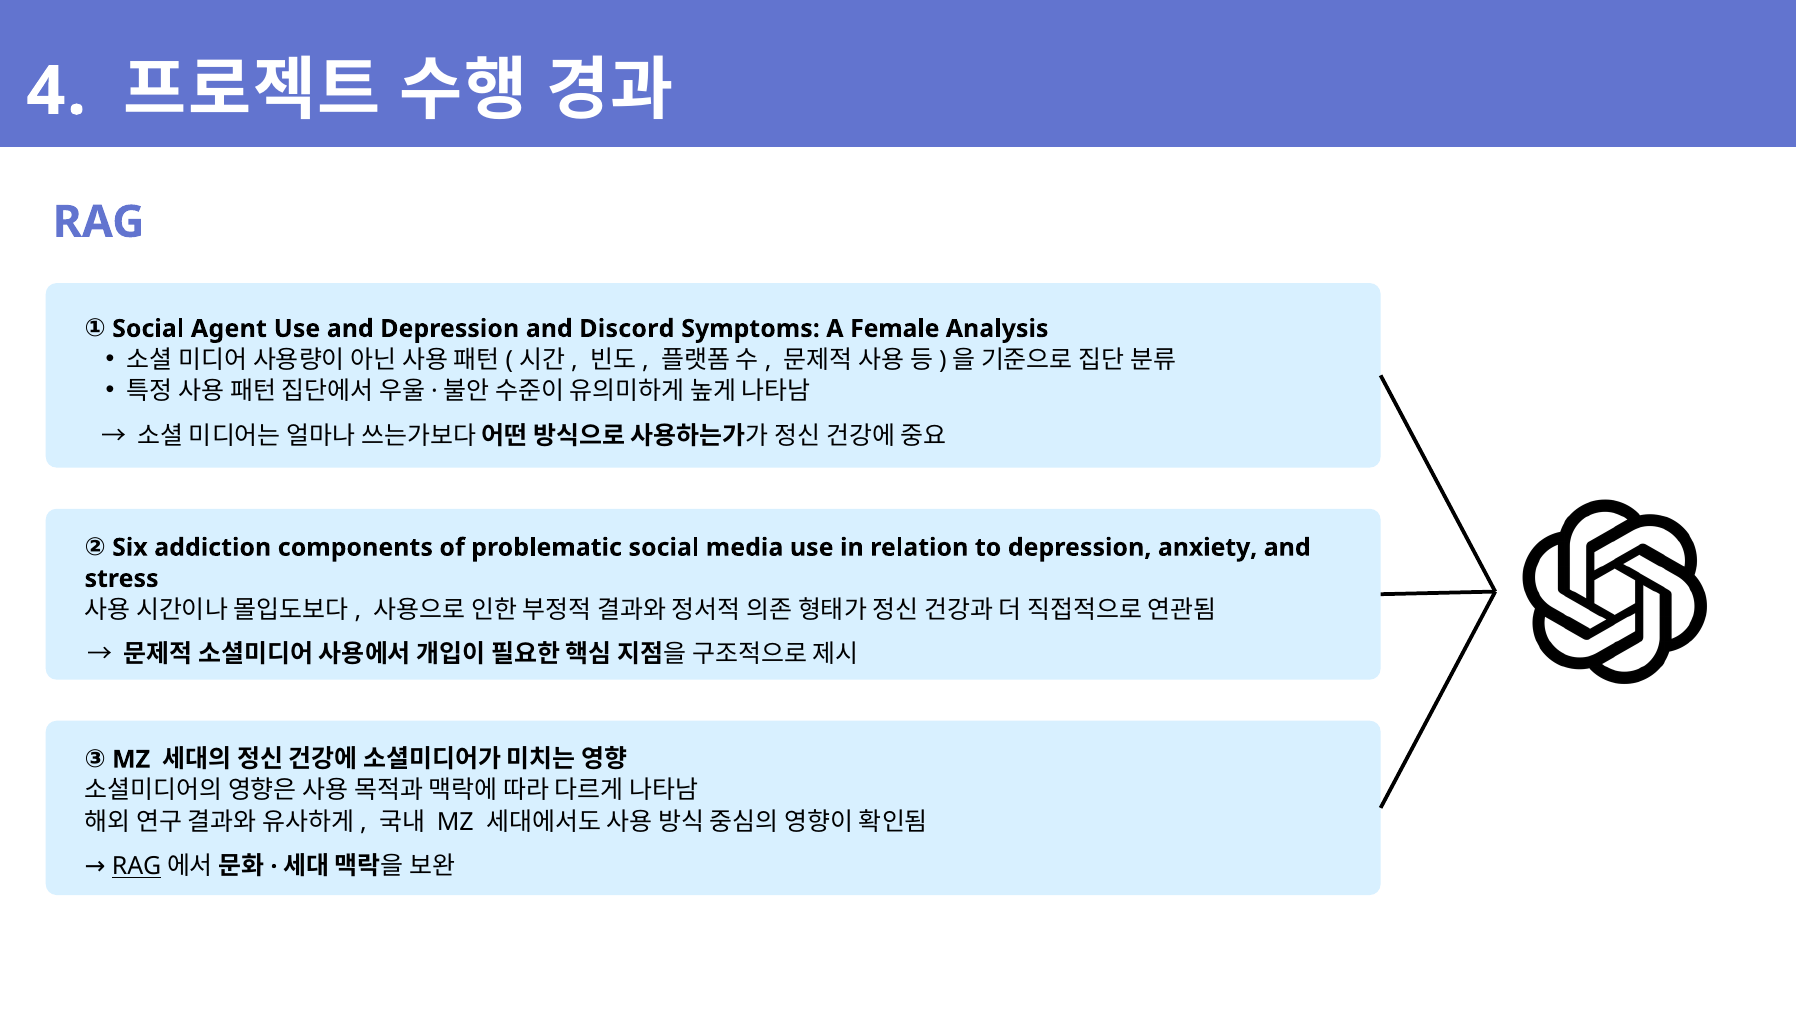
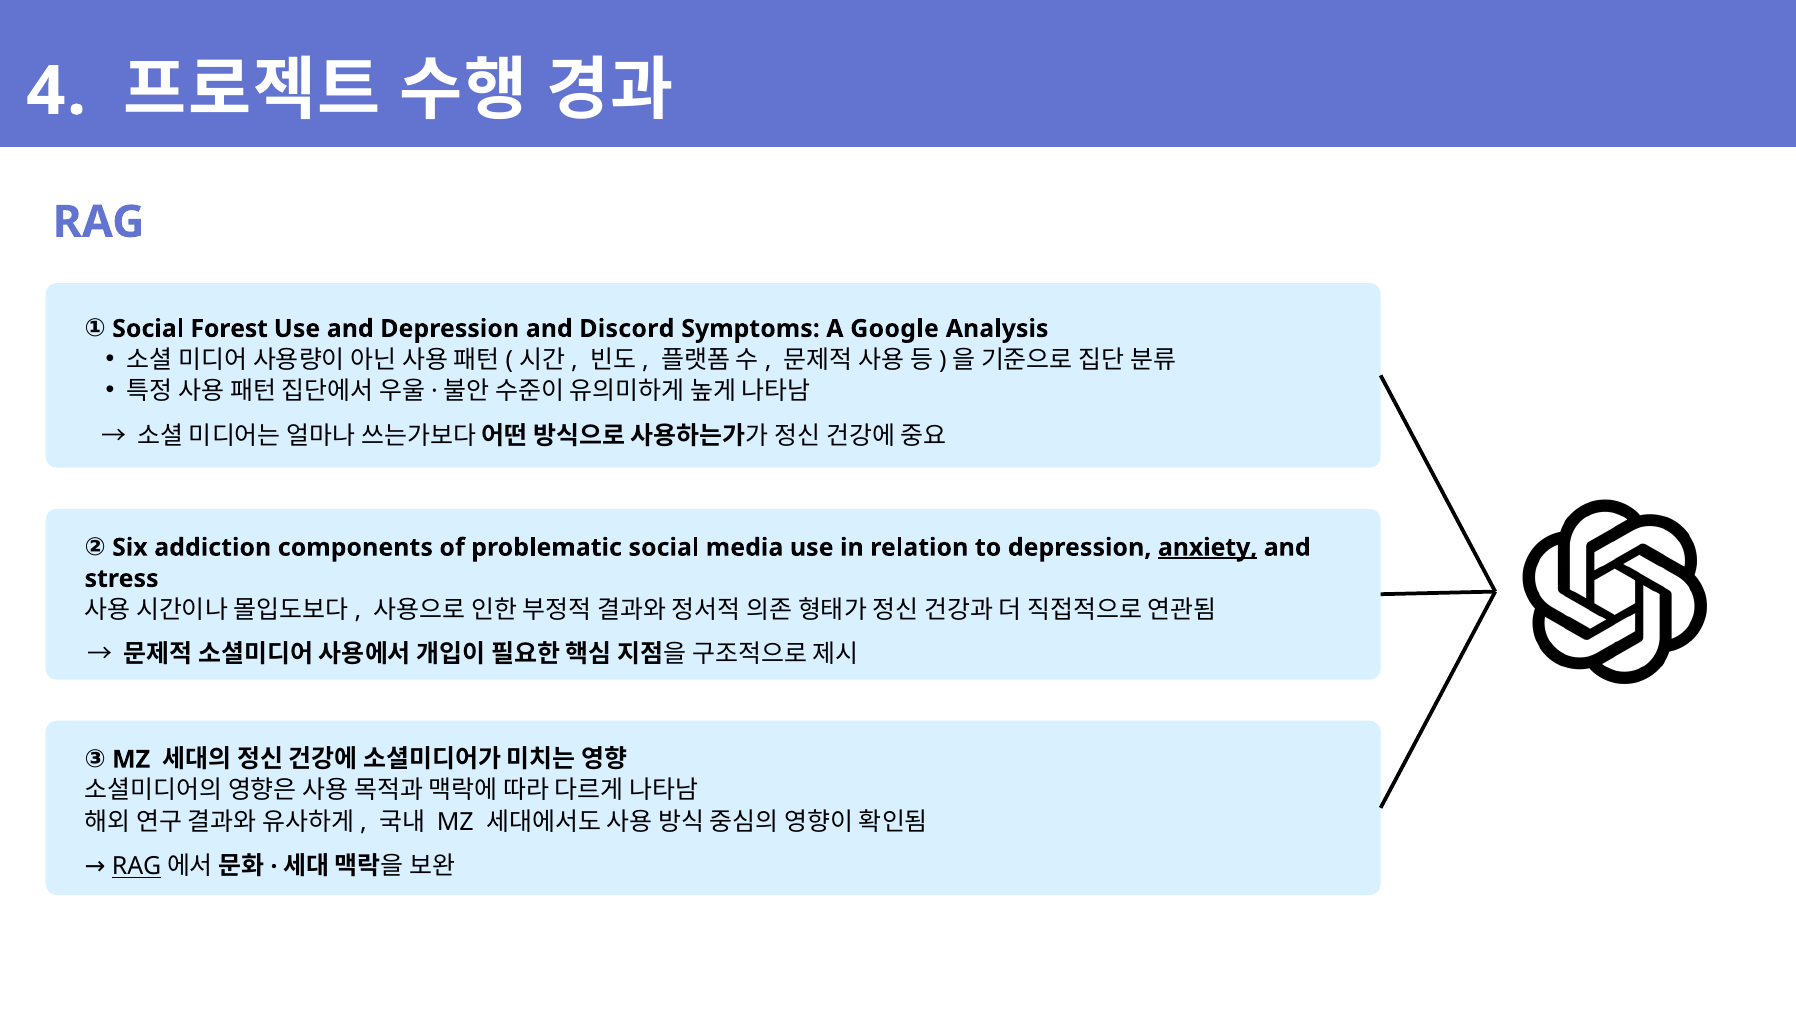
Agent: Agent -> Forest (229, 329)
Female: Female -> Google (895, 329)
anxiety underline: none -> present (1208, 548)
